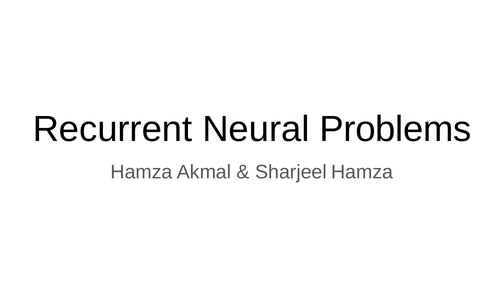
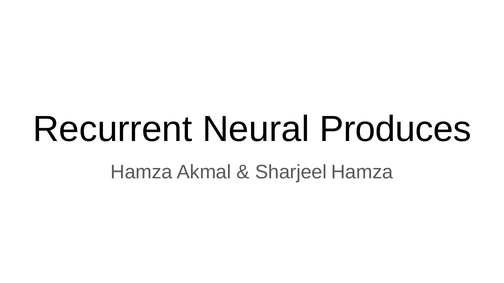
Problems: Problems -> Produces (395, 129)
